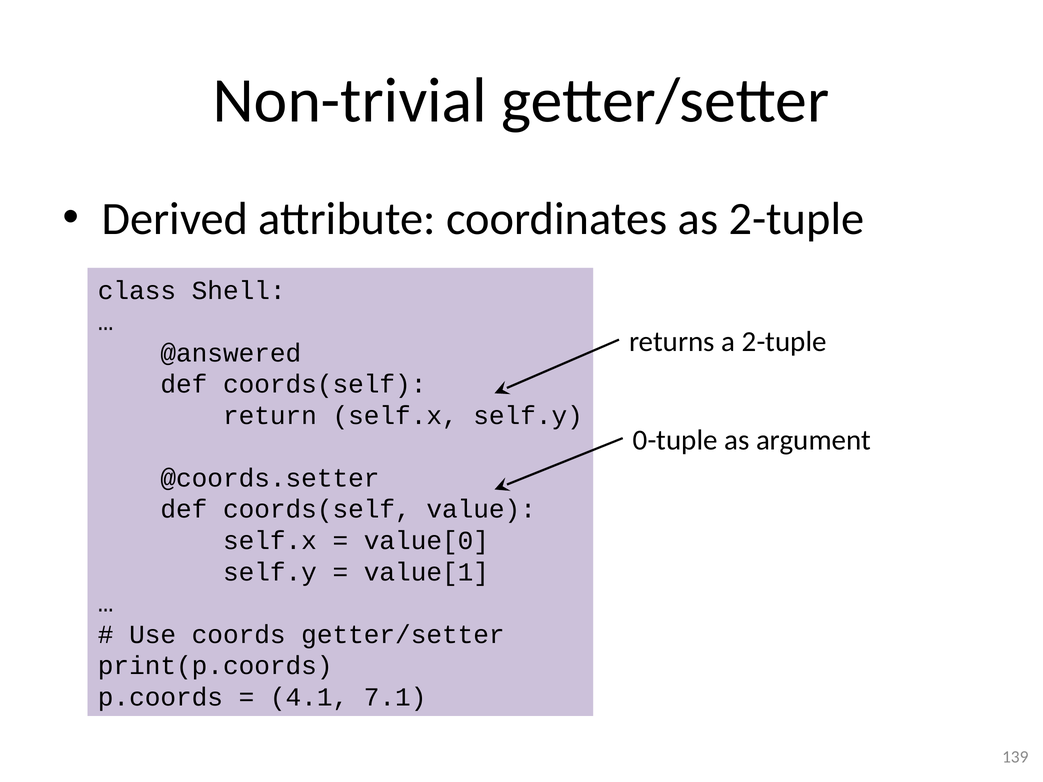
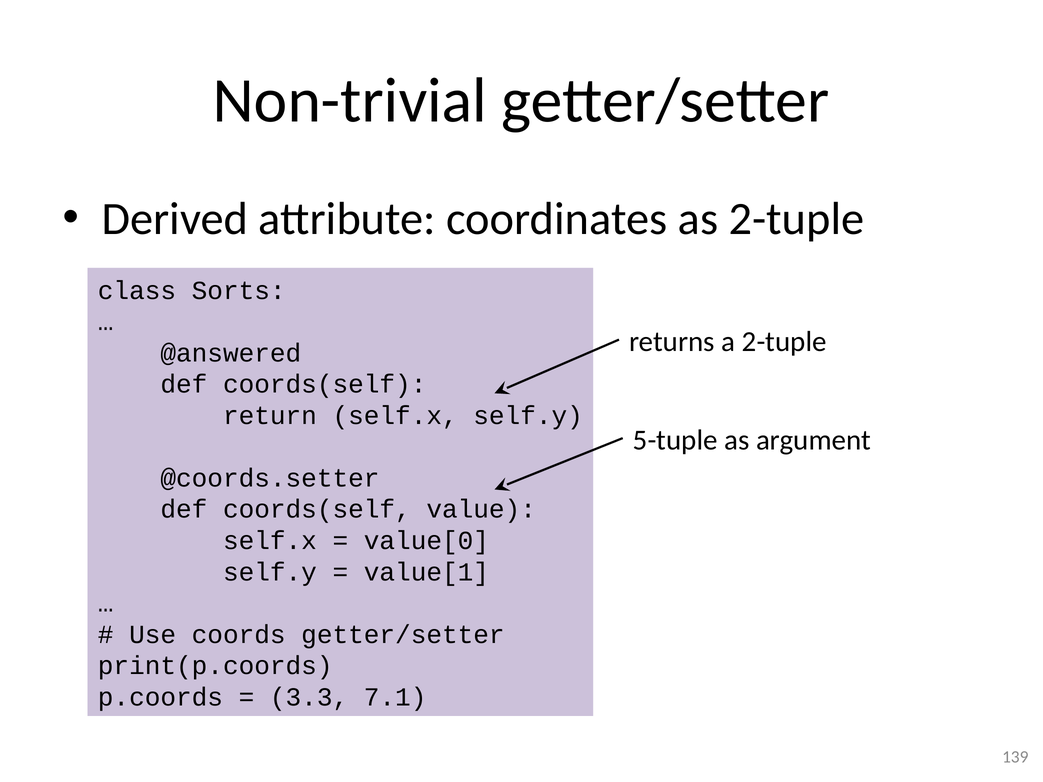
Shell: Shell -> Sorts (239, 290)
0-tuple: 0-tuple -> 5-tuple (675, 440)
4.1: 4.1 -> 3.3 (309, 697)
